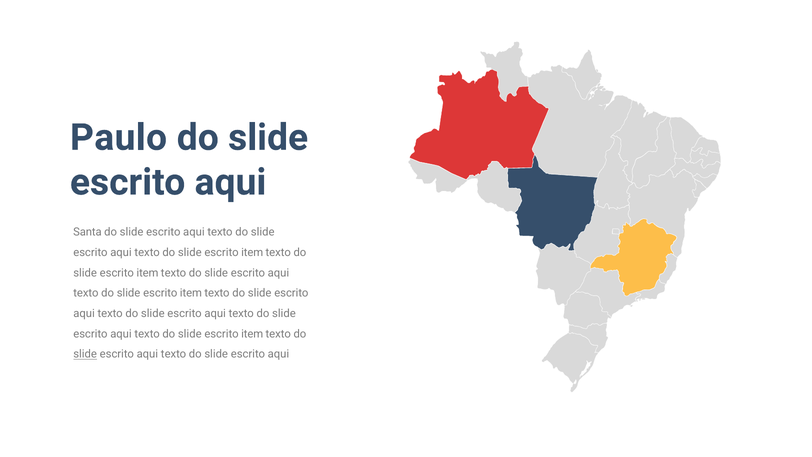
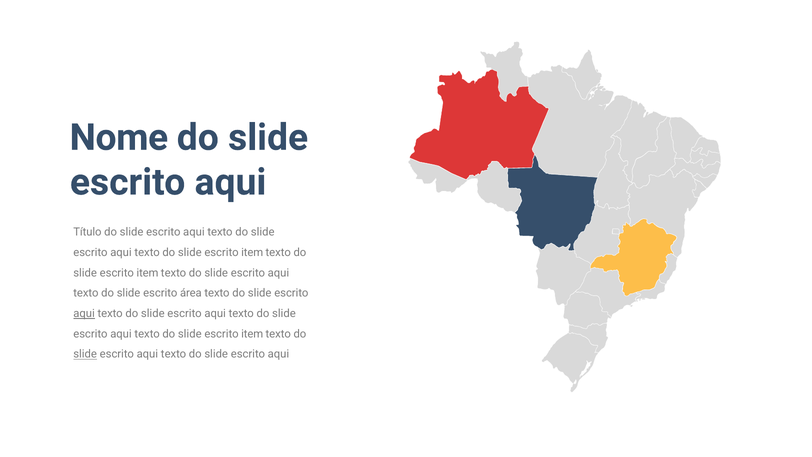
Paulo: Paulo -> Nome (119, 137)
Santa: Santa -> Título (87, 232)
item: item -> área (191, 293)
aqui underline: none -> present (84, 313)
